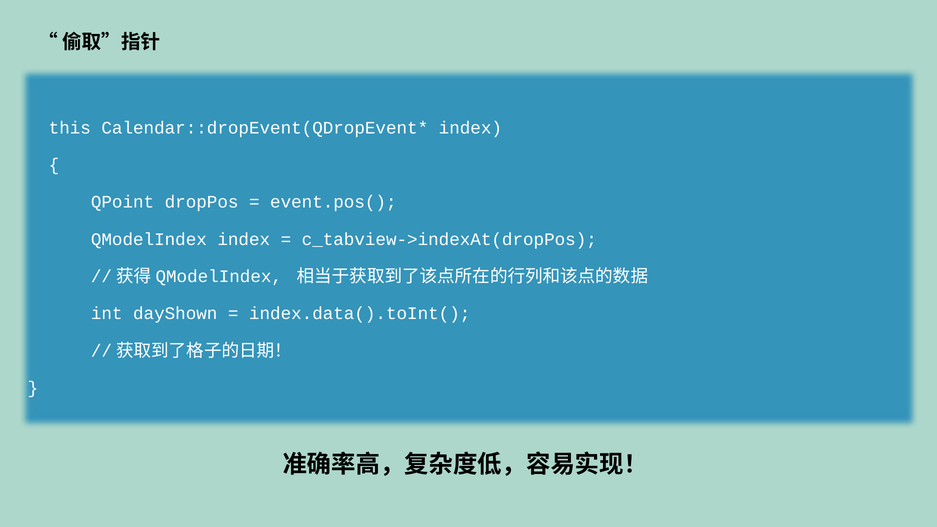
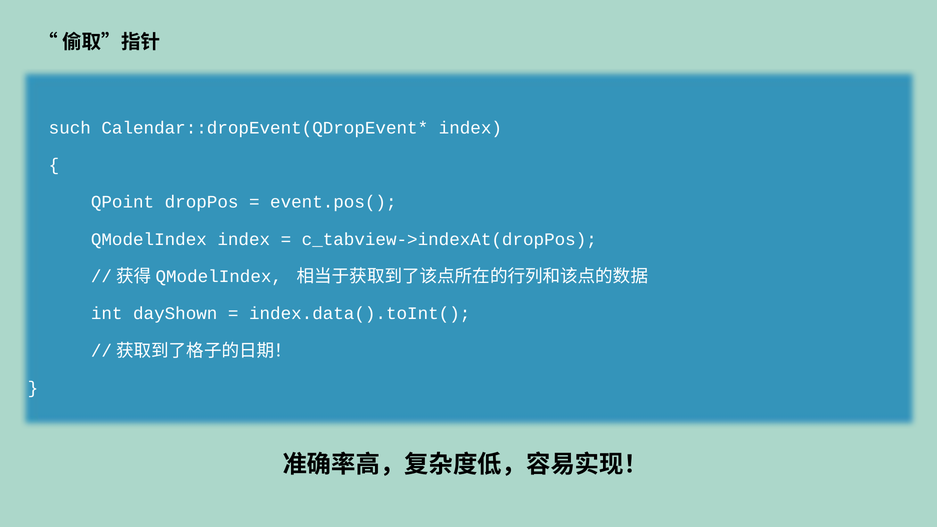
this: this -> such (70, 128)
